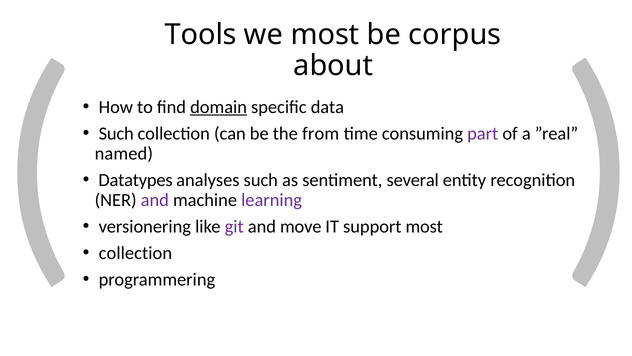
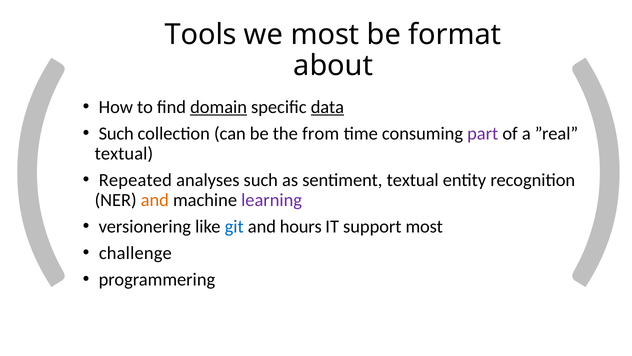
corpus: corpus -> format (455, 35)
data underline: none -> present (327, 107)
named: named -> textual (124, 153)
Datatypes: Datatypes -> Repeated (135, 180)
sentiment several: several -> textual (413, 180)
and colour: purple -> orange (155, 200)
git colour: purple -> blue (234, 226)
move: move -> hours (301, 226)
collection: collection -> challenge (135, 253)
